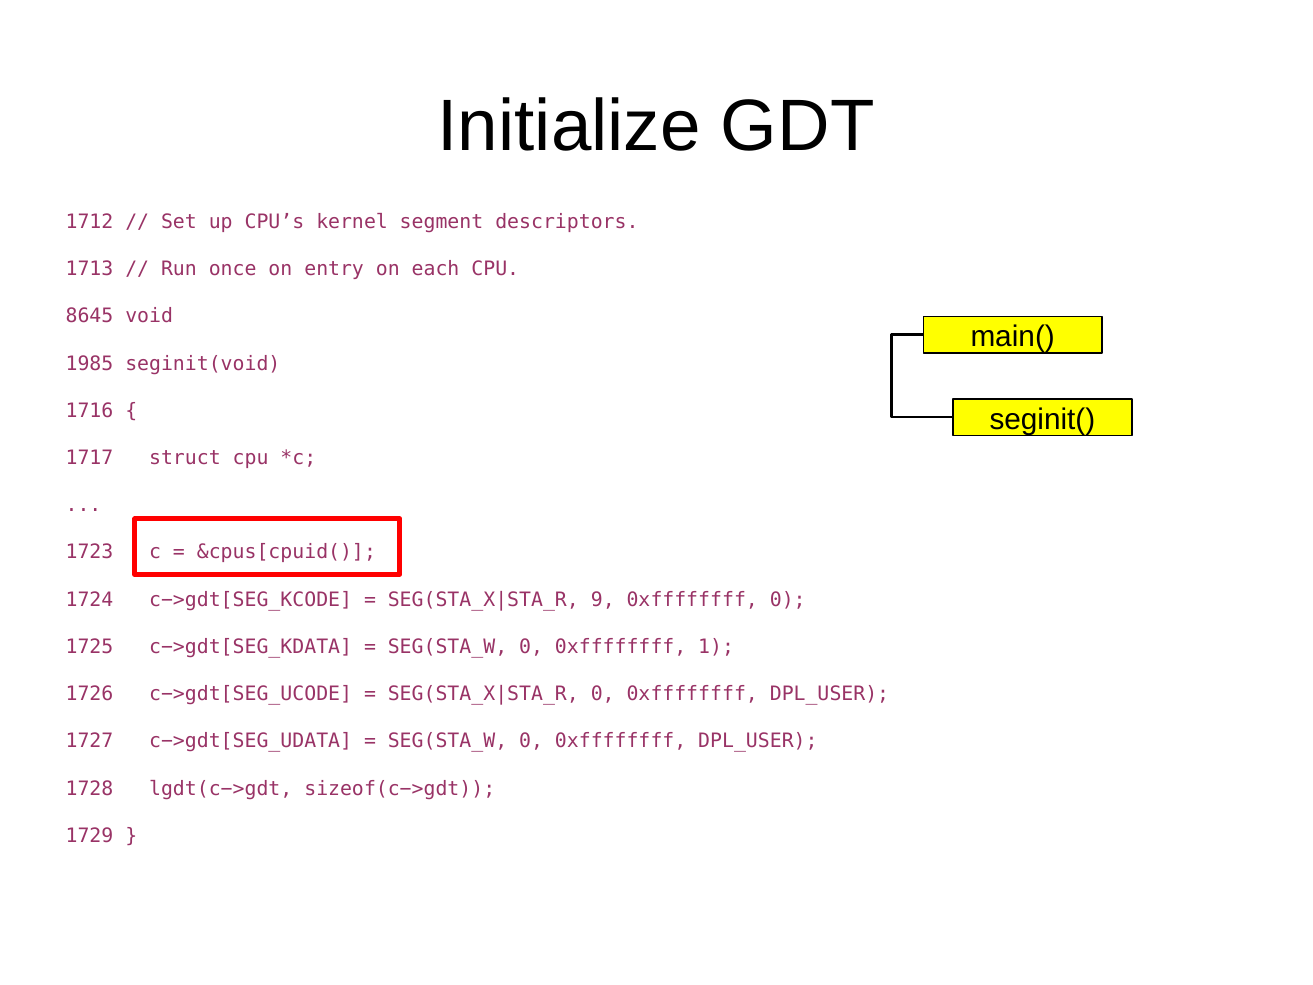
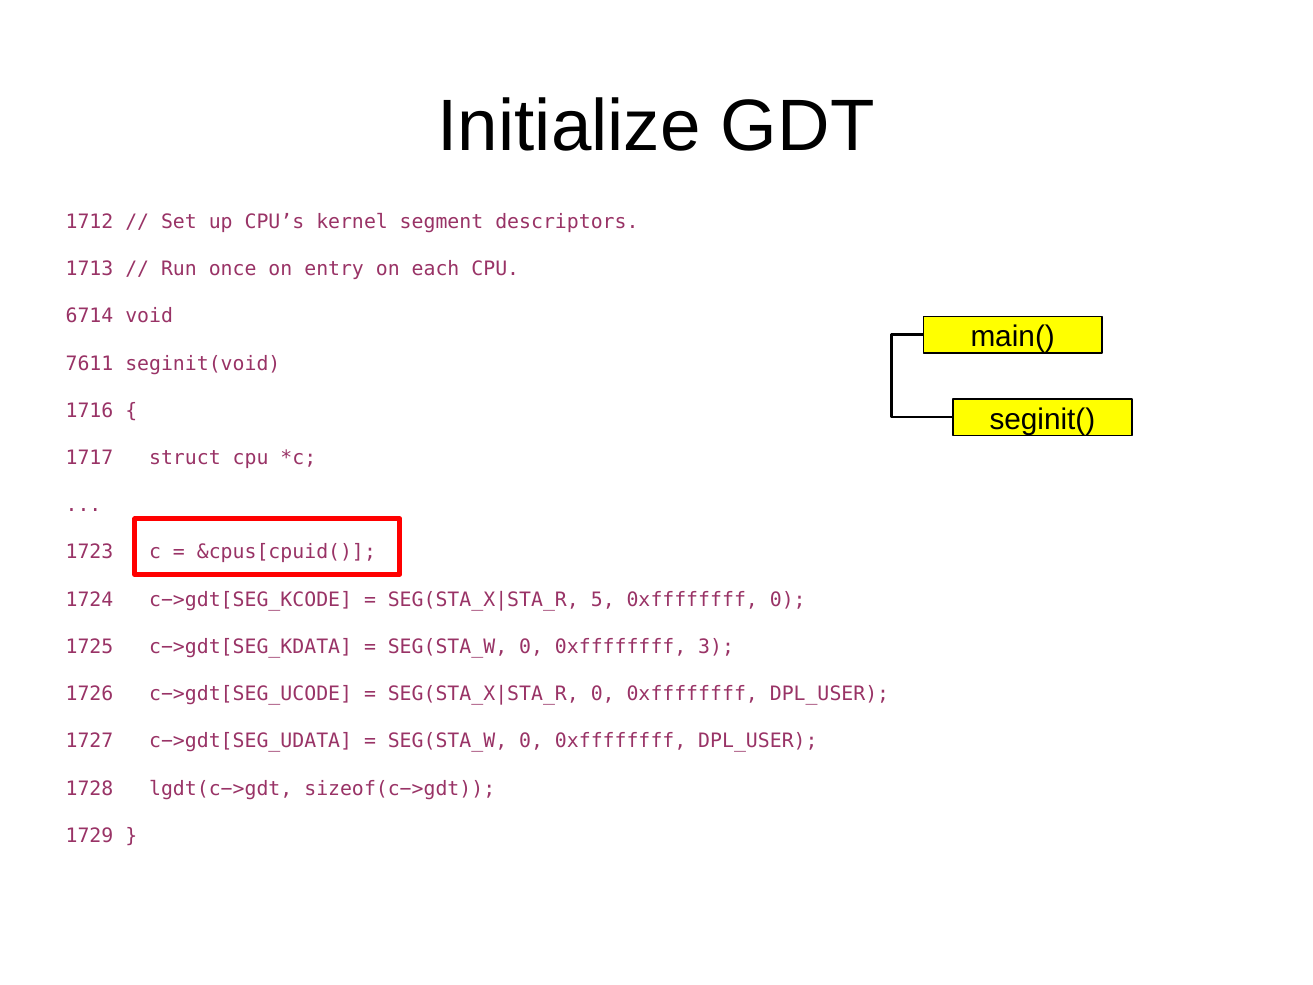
8645: 8645 -> 6714 (89, 316)
1985: 1985 -> 7611 (89, 363)
9: 9 -> 5 (603, 599)
1: 1 -> 3 (716, 647)
